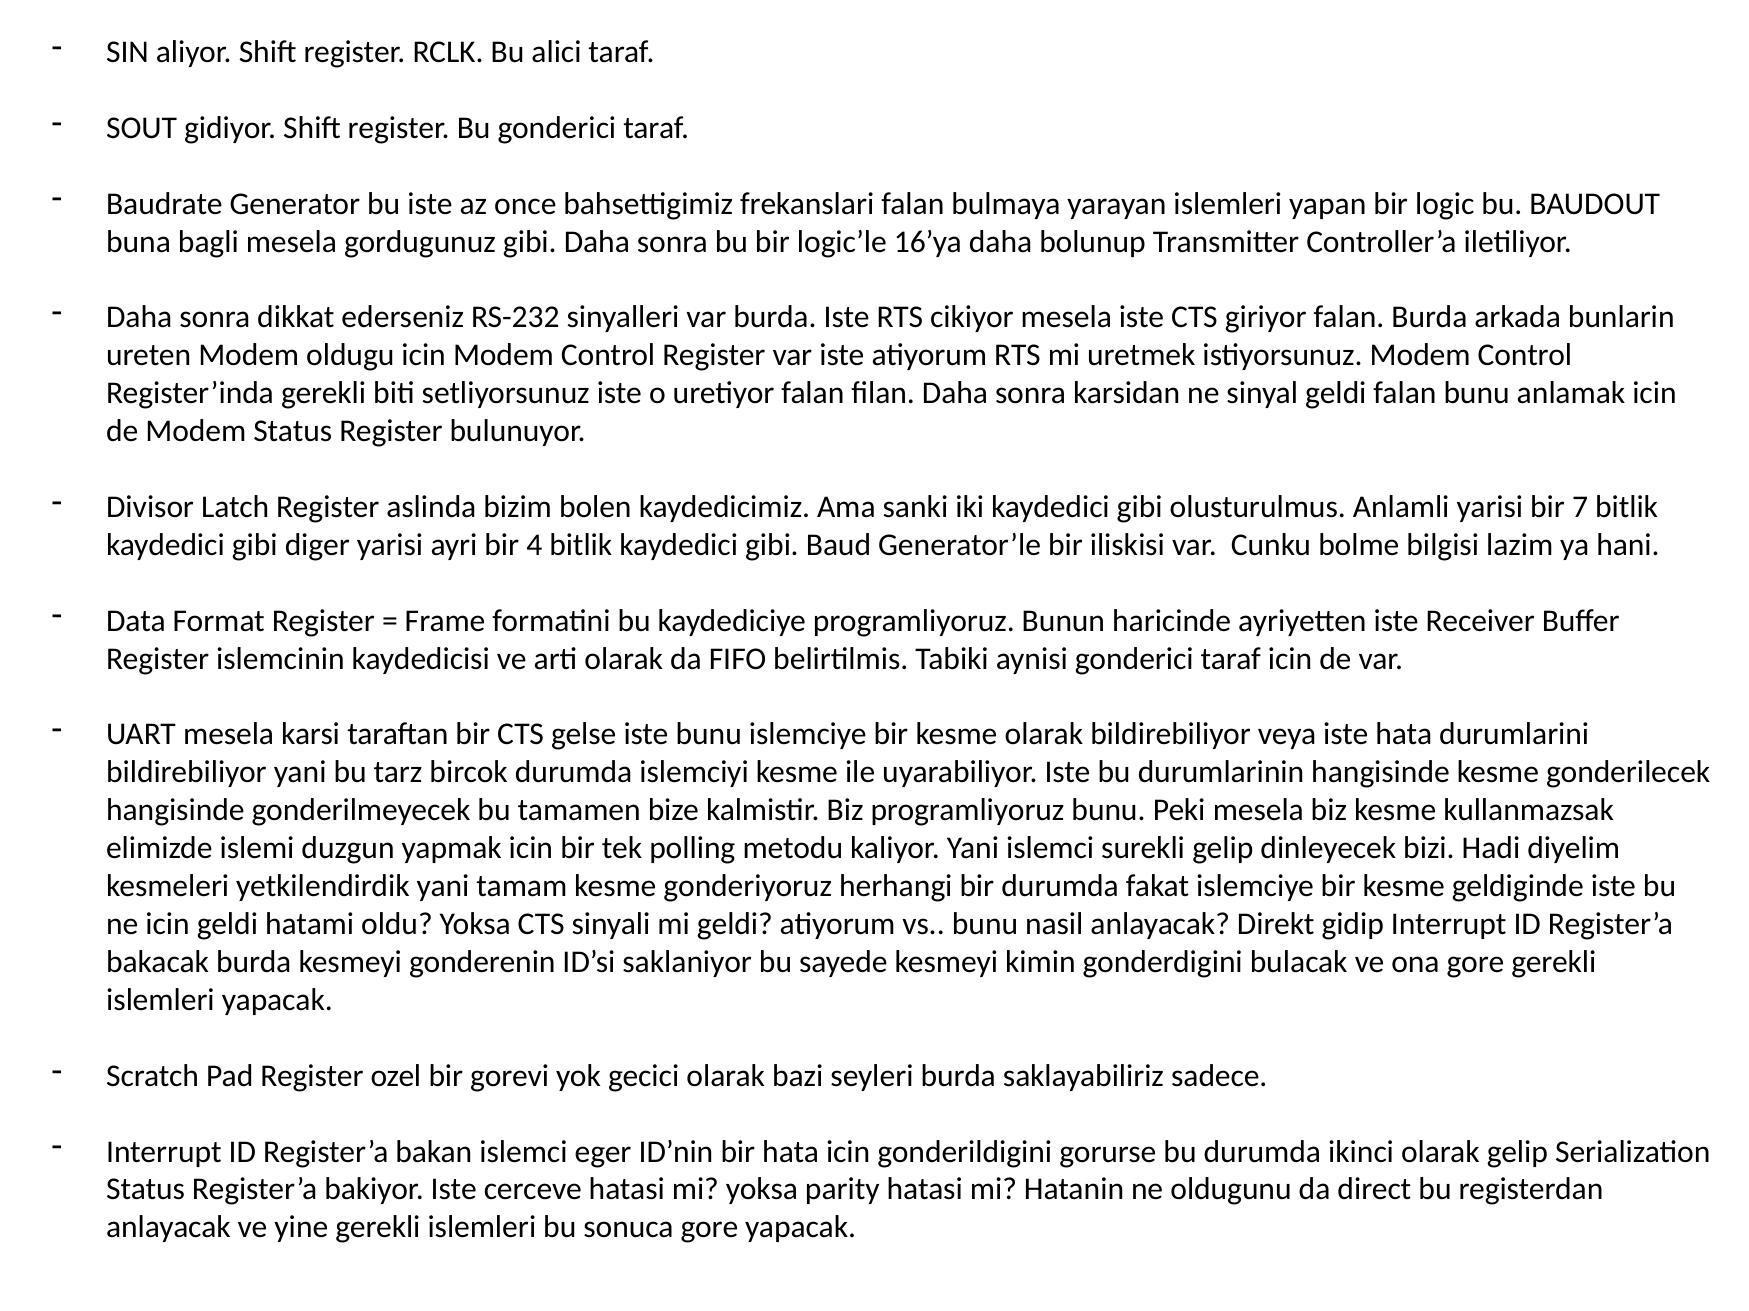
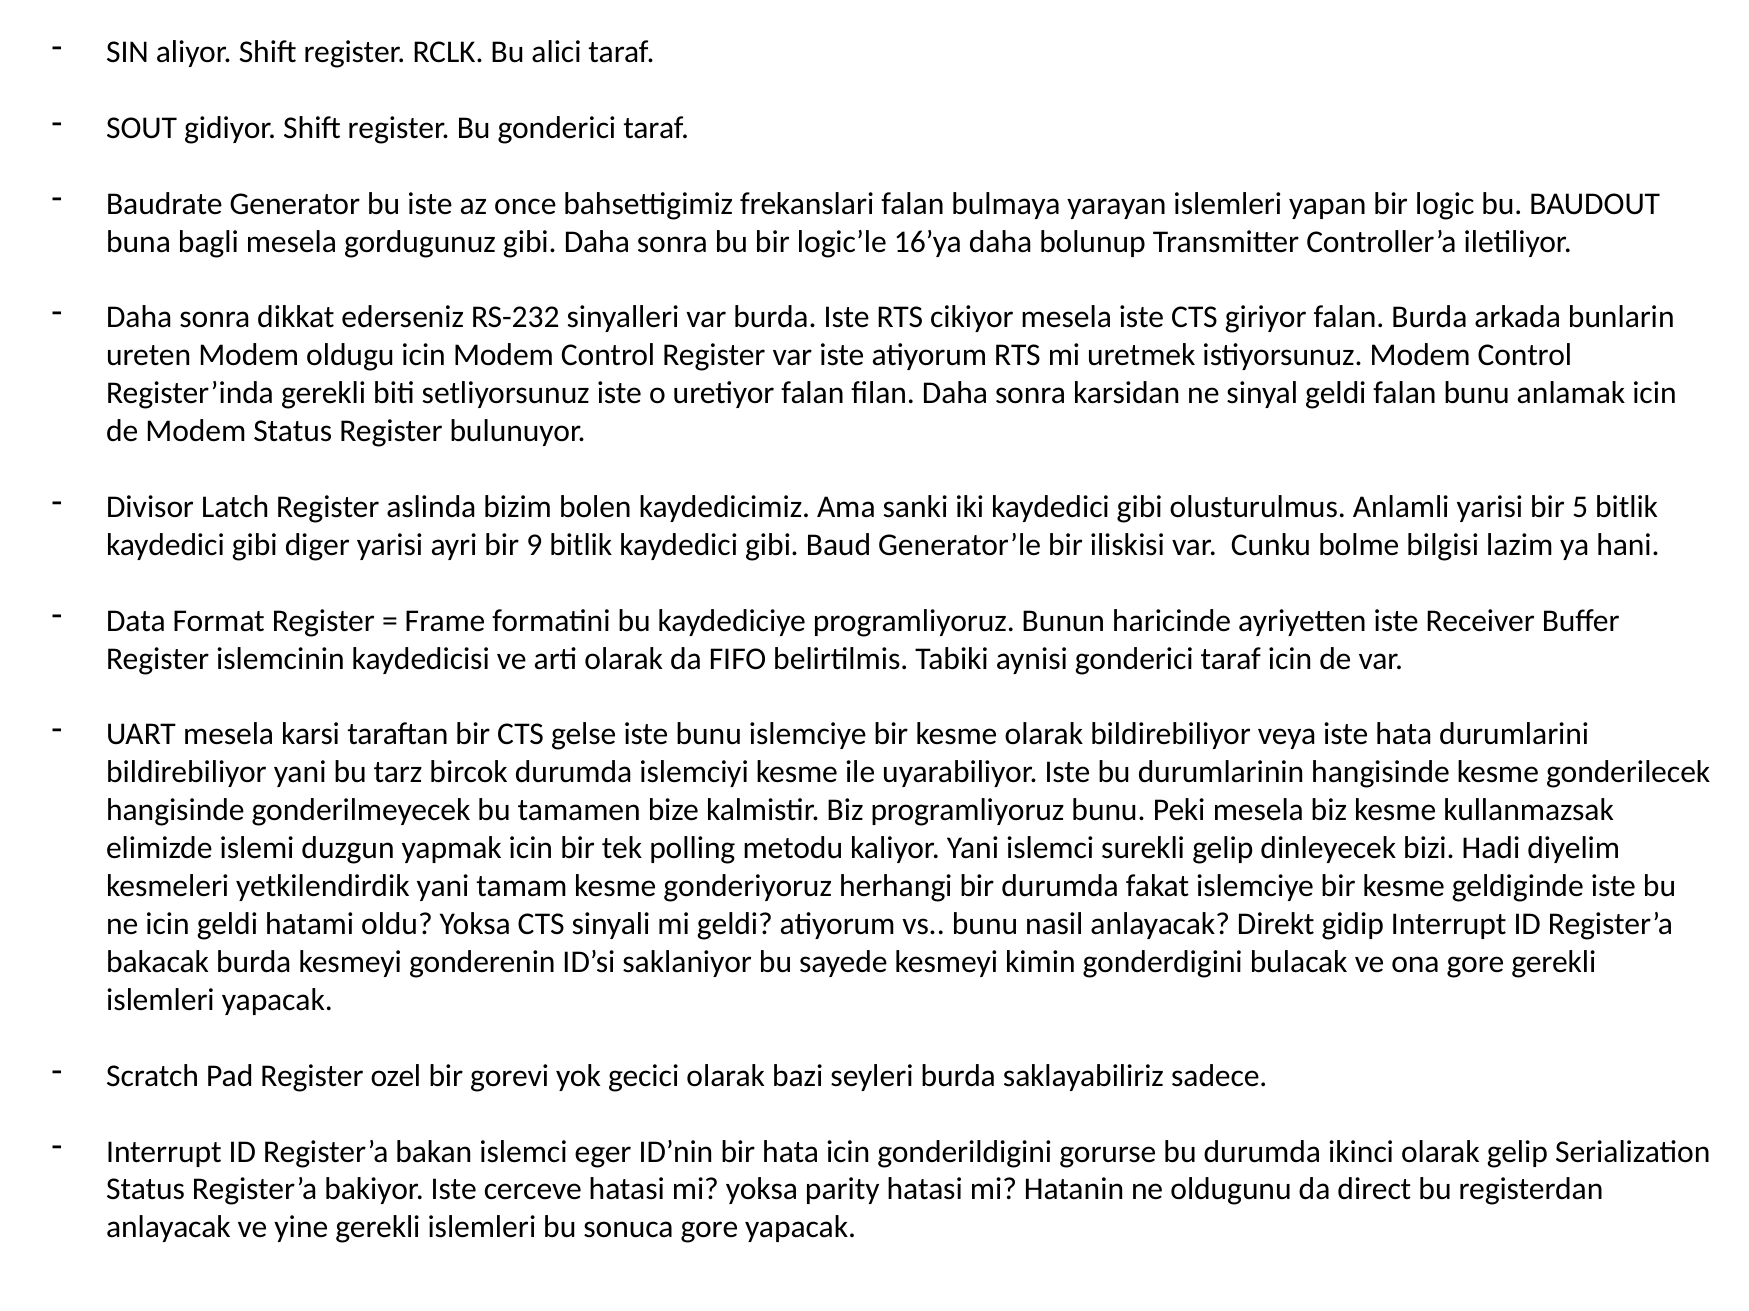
7: 7 -> 5 (1580, 507)
4: 4 -> 9 (534, 545)
